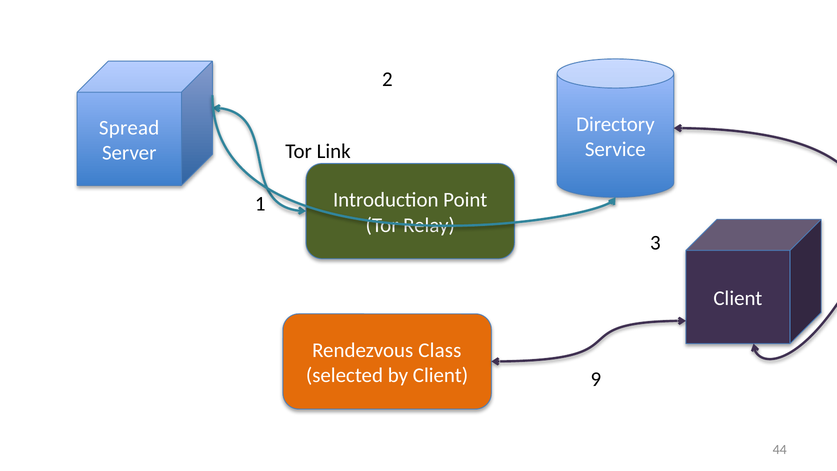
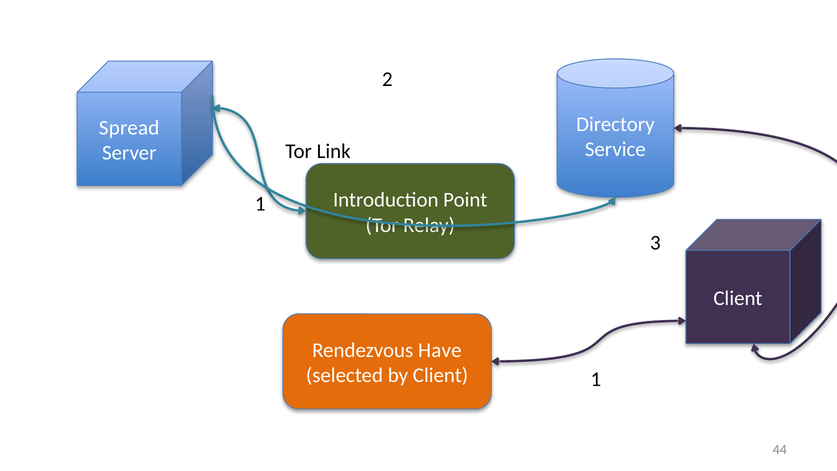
Class: Class -> Have (440, 350)
by Client 9: 9 -> 1 (596, 379)
